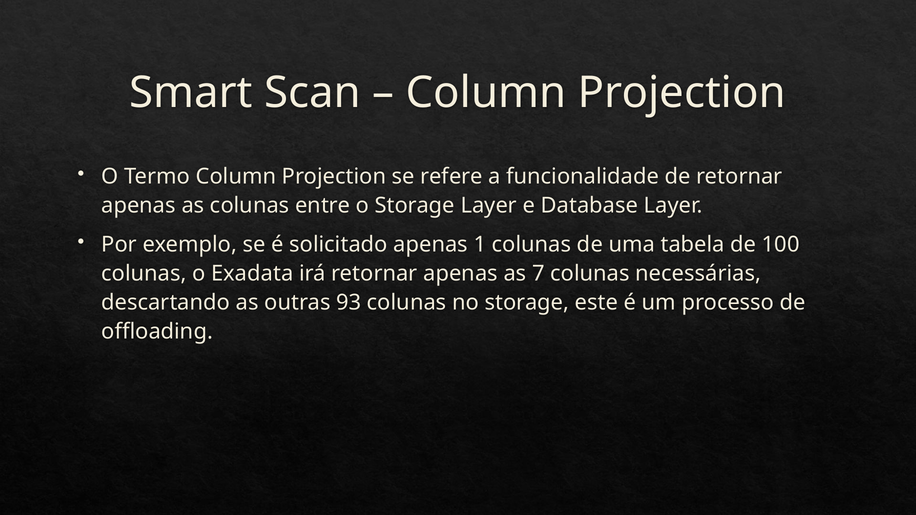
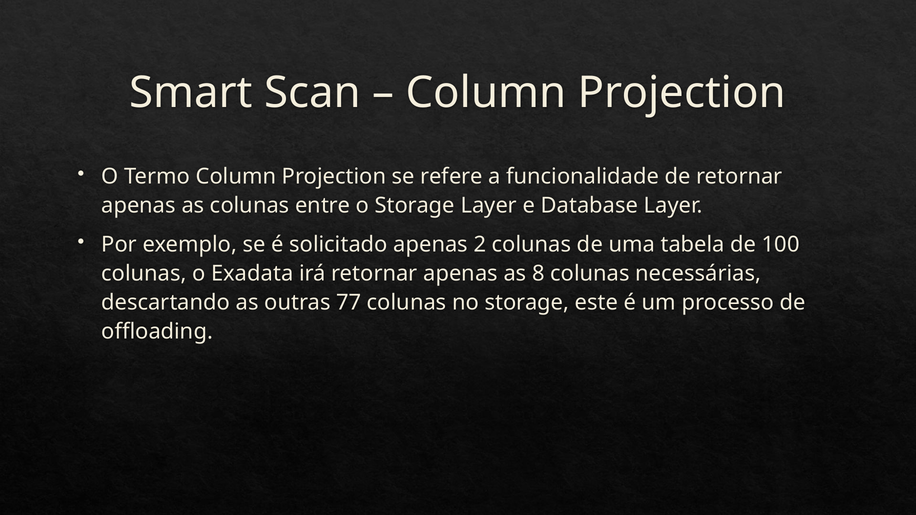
1: 1 -> 2 (480, 245)
7: 7 -> 8 (538, 274)
93: 93 -> 77 (349, 303)
